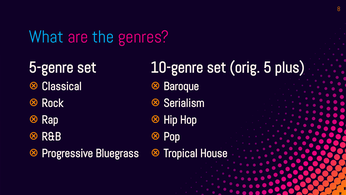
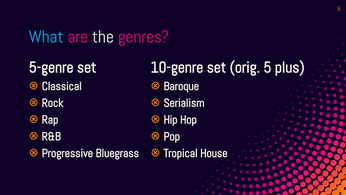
the colour: light blue -> white (103, 37)
